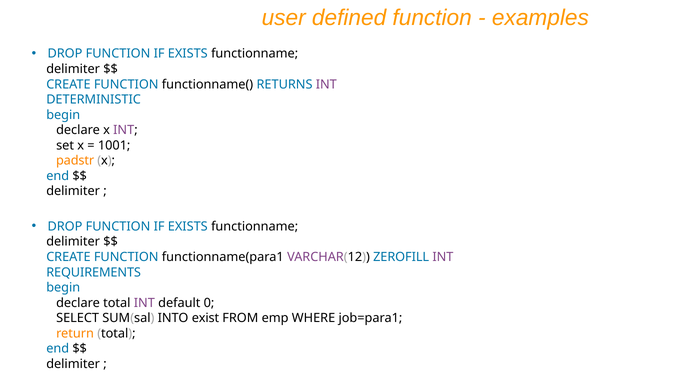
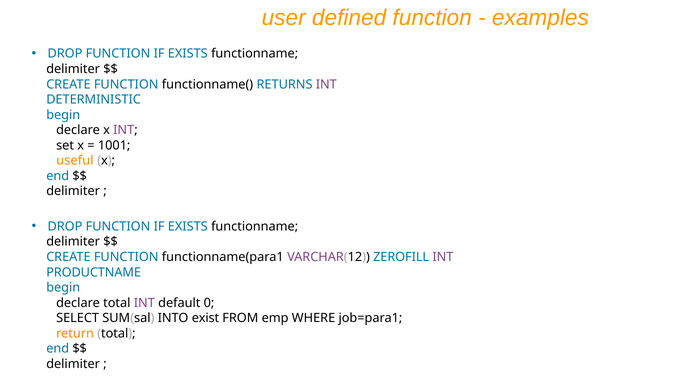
padstr: padstr -> useful (75, 161)
REQUIREMENTS: REQUIREMENTS -> PRODUCTNAME (94, 272)
